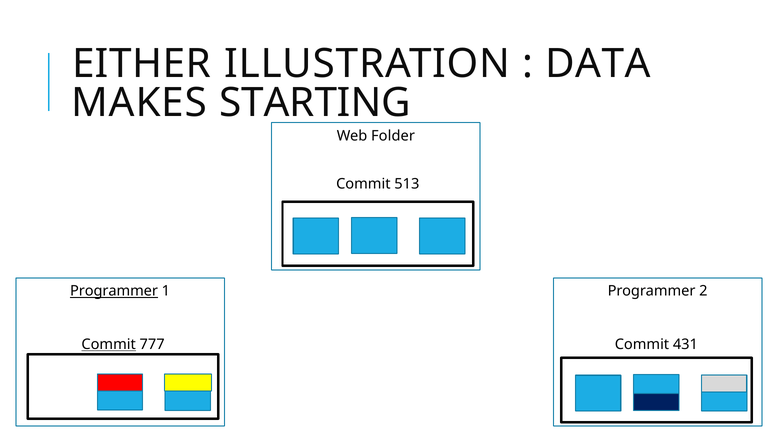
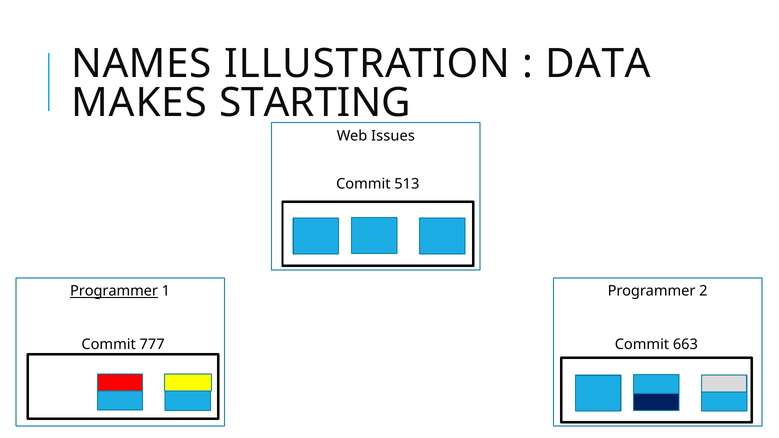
EITHER: EITHER -> NAMES (141, 64)
Folder: Folder -> Issues (393, 136)
Commit underline: present -> none (109, 345)
431: 431 -> 663 (685, 345)
